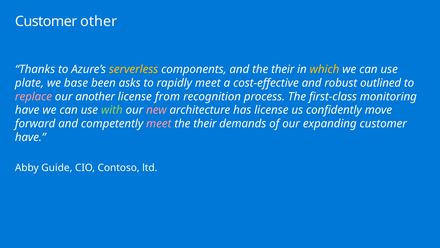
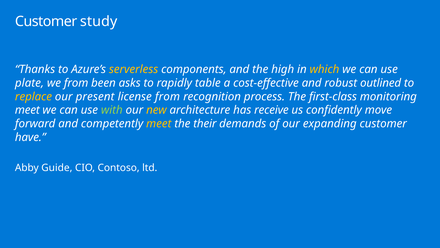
other: other -> study (99, 21)
and the their: their -> high (283, 69)
we base: base -> from (76, 83)
rapidly meet: meet -> table (208, 83)
replace colour: pink -> yellow (33, 96)
another: another -> present (95, 96)
have: have -> meet (27, 110)
new colour: pink -> yellow (156, 110)
has license: license -> receive (271, 110)
meet colour: pink -> yellow (159, 124)
